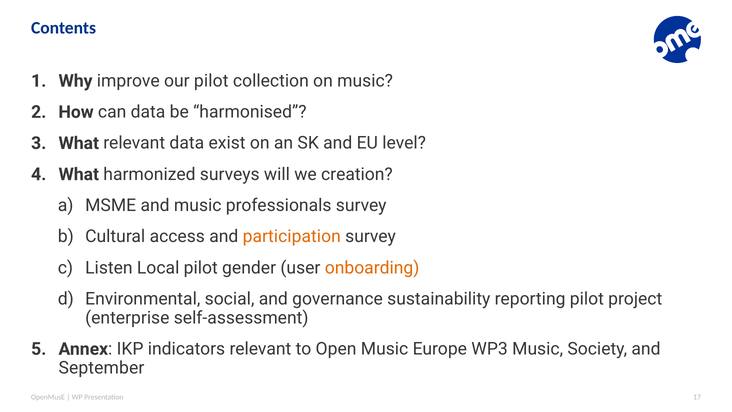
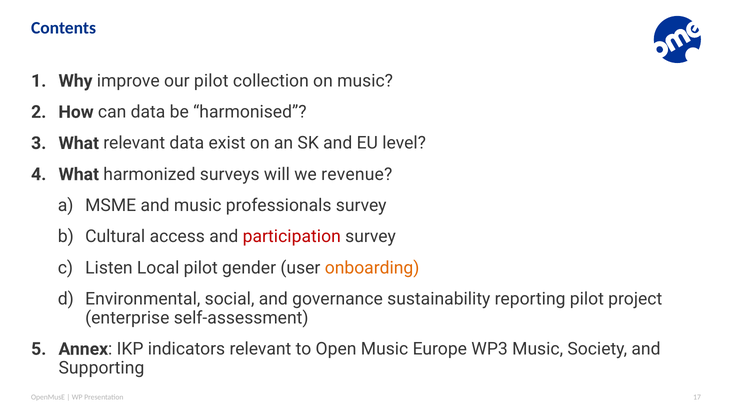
creation: creation -> revenue (357, 174)
participation colour: orange -> red (292, 236)
September: September -> Supporting (101, 368)
